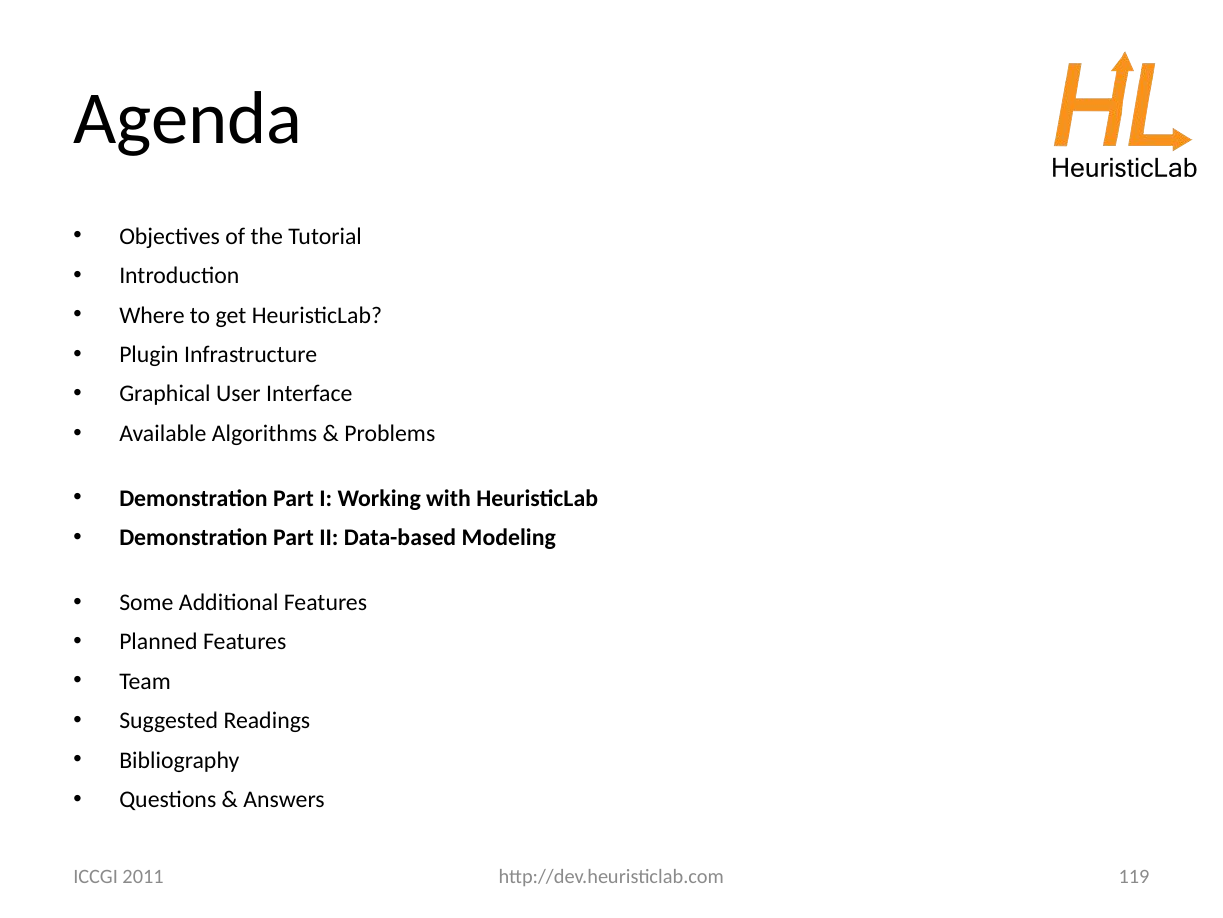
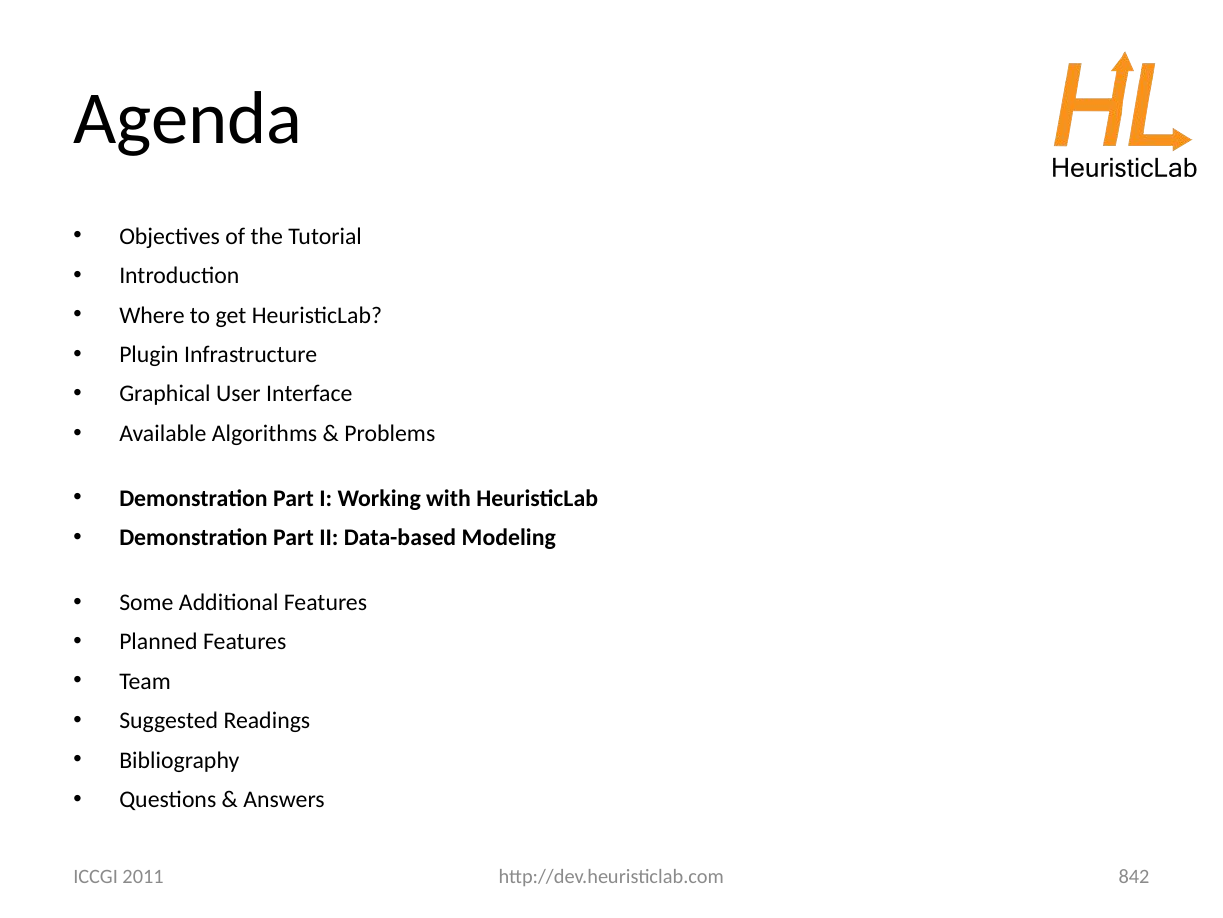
119: 119 -> 842 (1134, 876)
